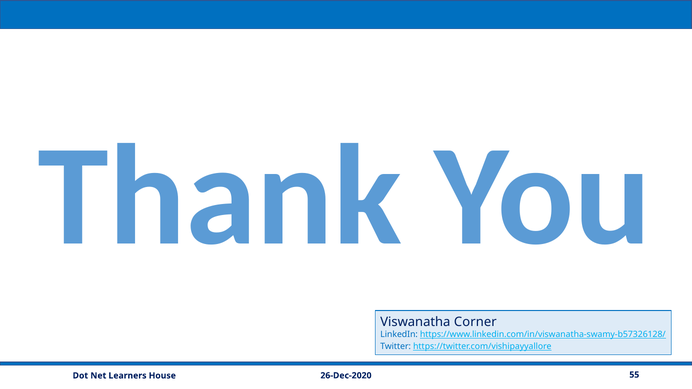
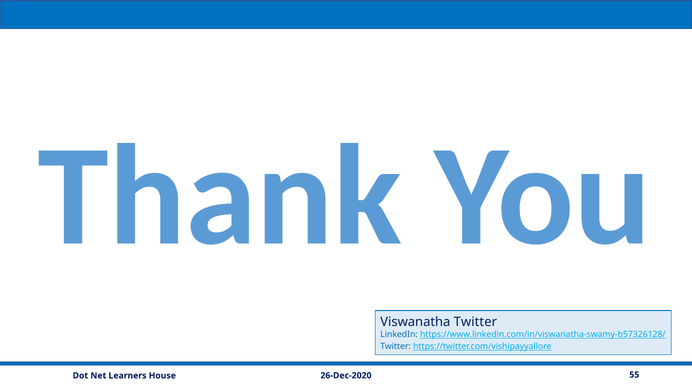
Viswanatha Corner: Corner -> Twitter (475, 322)
